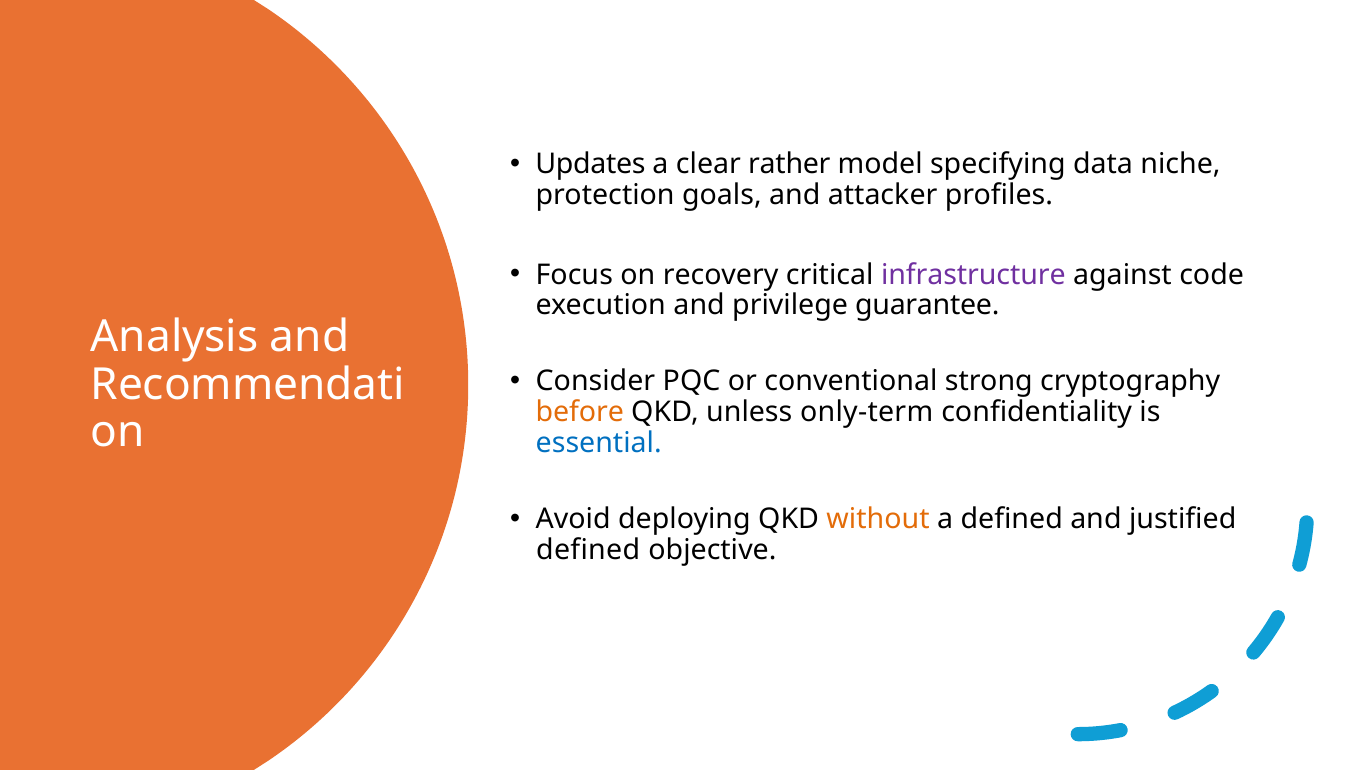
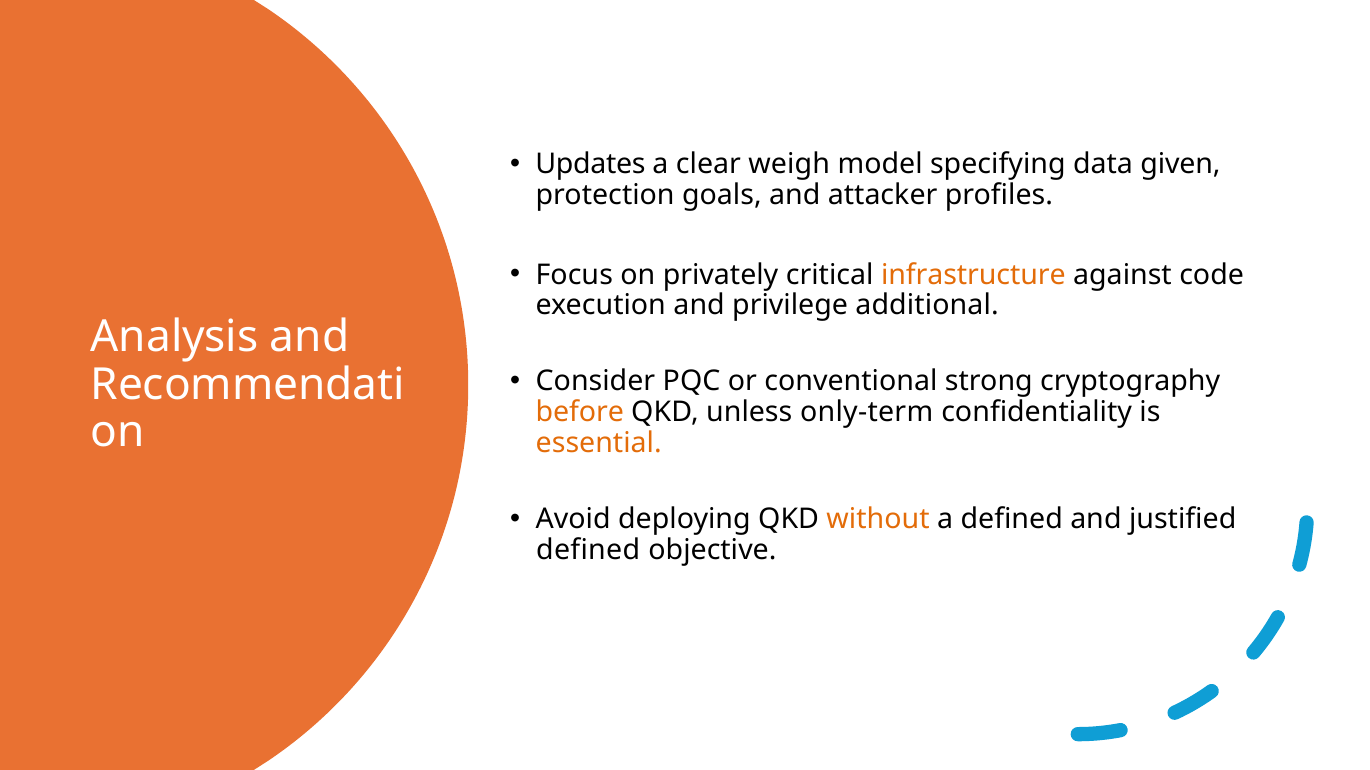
rather: rather -> weigh (789, 165)
niche: niche -> given (1181, 165)
recovery: recovery -> privately (721, 275)
infrastructure colour: purple -> orange (973, 275)
guarantee: guarantee -> additional (927, 306)
essential colour: blue -> orange (599, 444)
